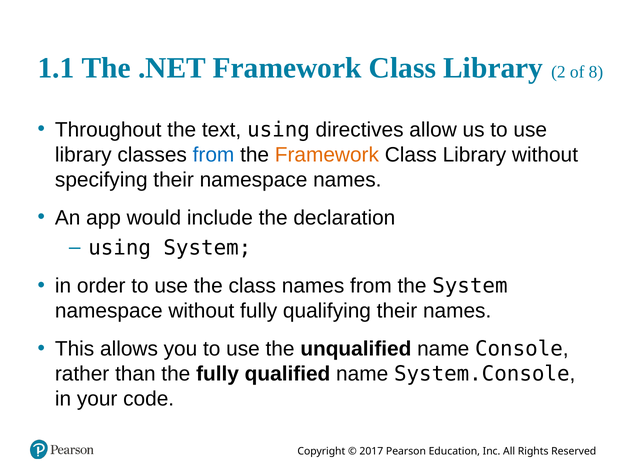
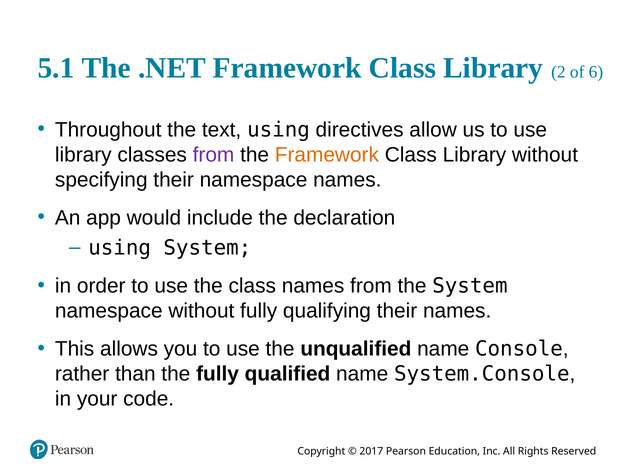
1.1: 1.1 -> 5.1 (56, 68)
8: 8 -> 6 (596, 72)
from colour: blue -> purple (214, 155)
